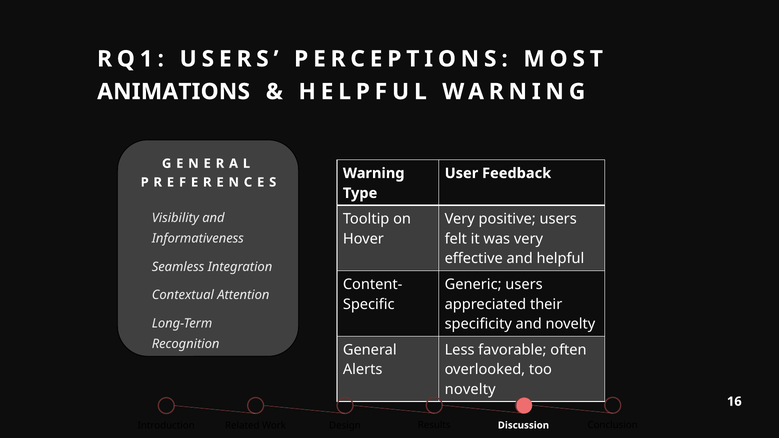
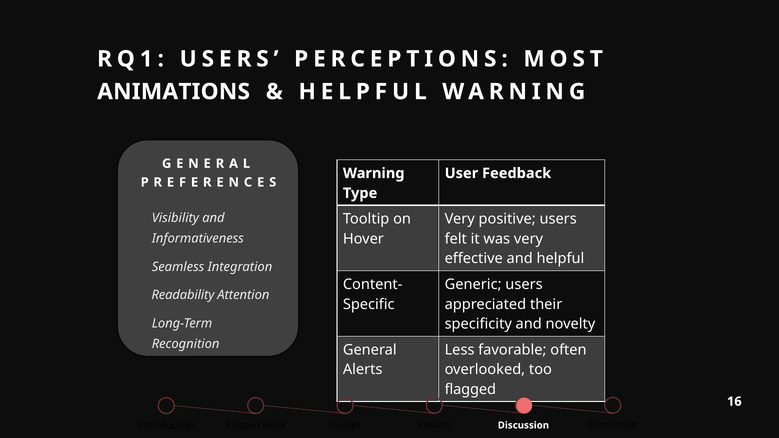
Contextual: Contextual -> Readability (183, 295)
novelty: novelty -> flagged (470, 390)
